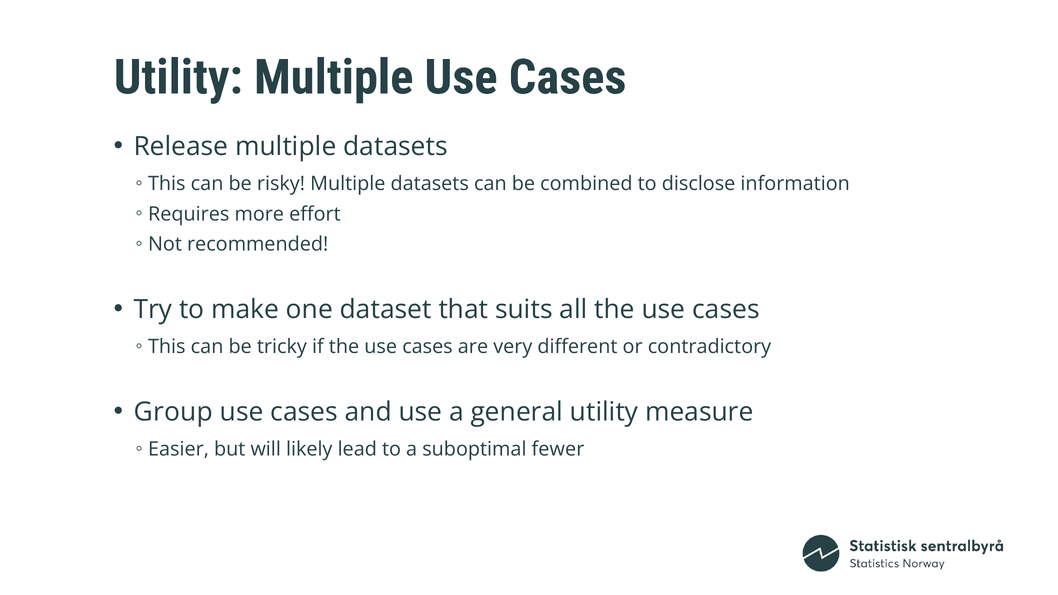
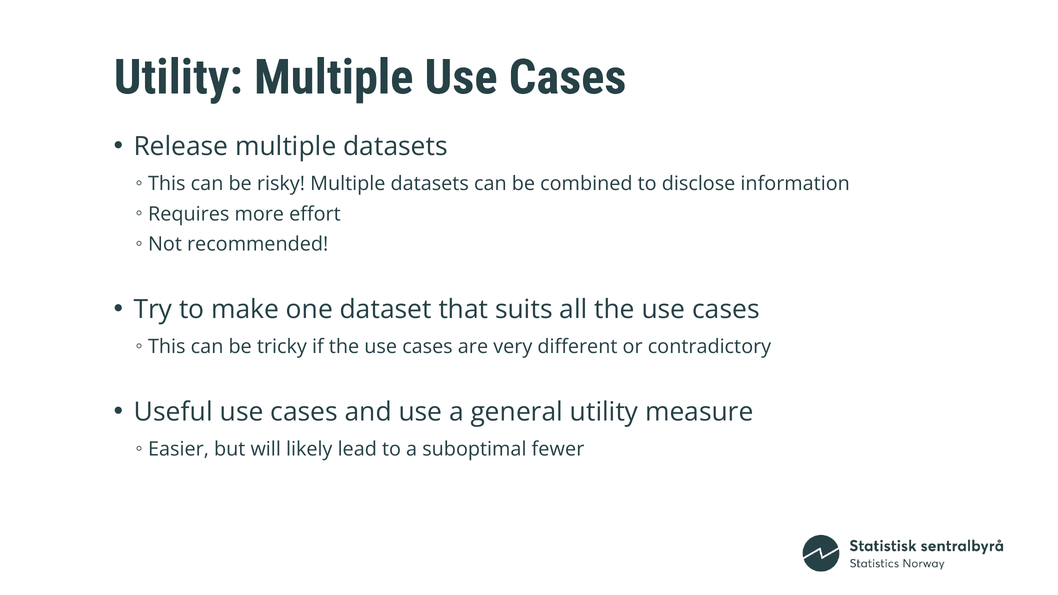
Group: Group -> Useful (173, 412)
